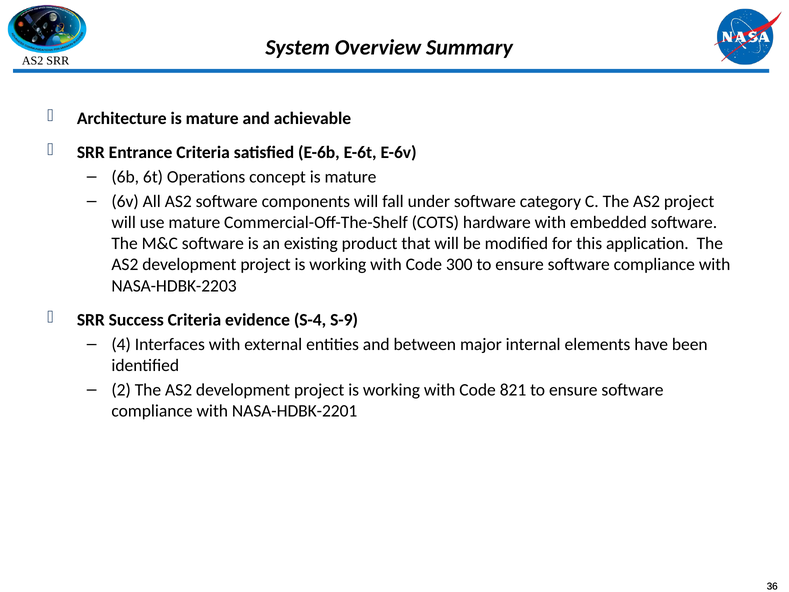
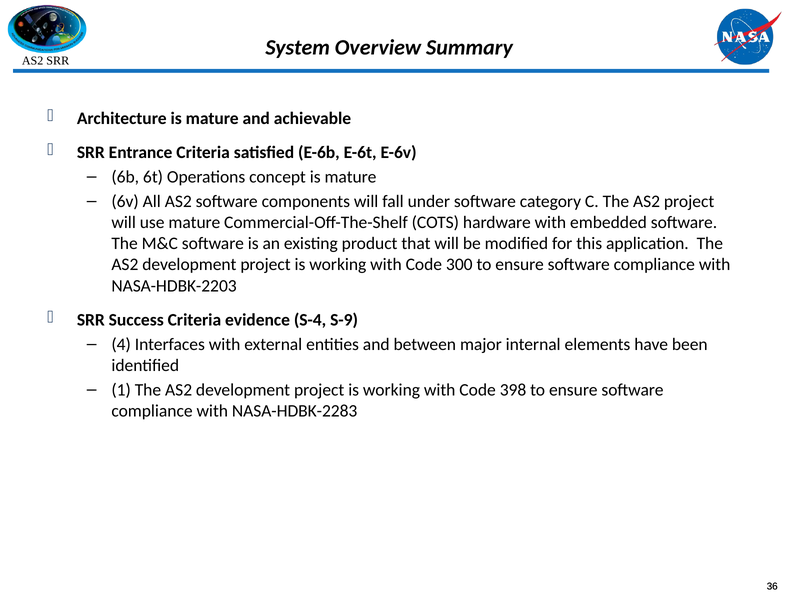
2: 2 -> 1 (121, 390)
821: 821 -> 398 (513, 390)
NASA-HDBK-2201: NASA-HDBK-2201 -> NASA-HDBK-2283 (295, 411)
